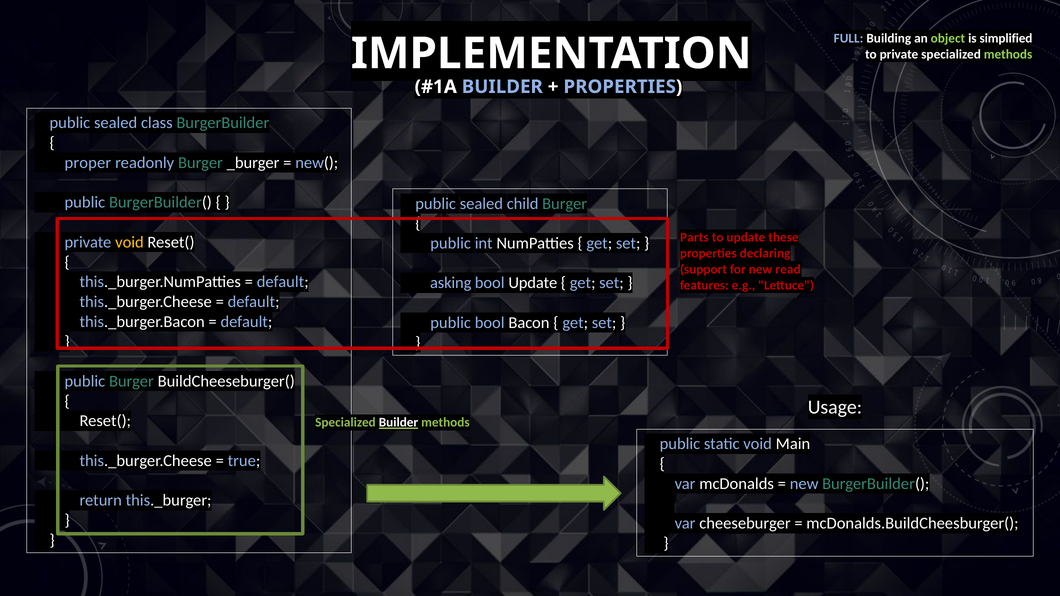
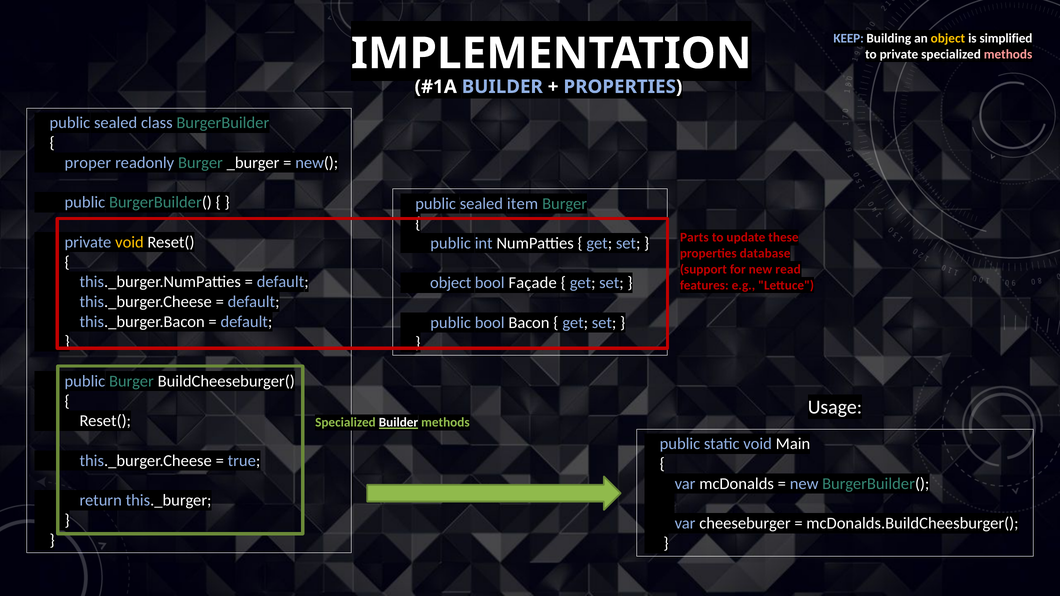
FULL: FULL -> KEEP (849, 38)
object colour: light green -> yellow (948, 38)
methods colour: light green -> pink (1008, 54)
child: child -> item (523, 204)
declaring: declaring -> database (765, 254)
asking: asking -> object (451, 283)
bool Update: Update -> Façade (533, 283)
